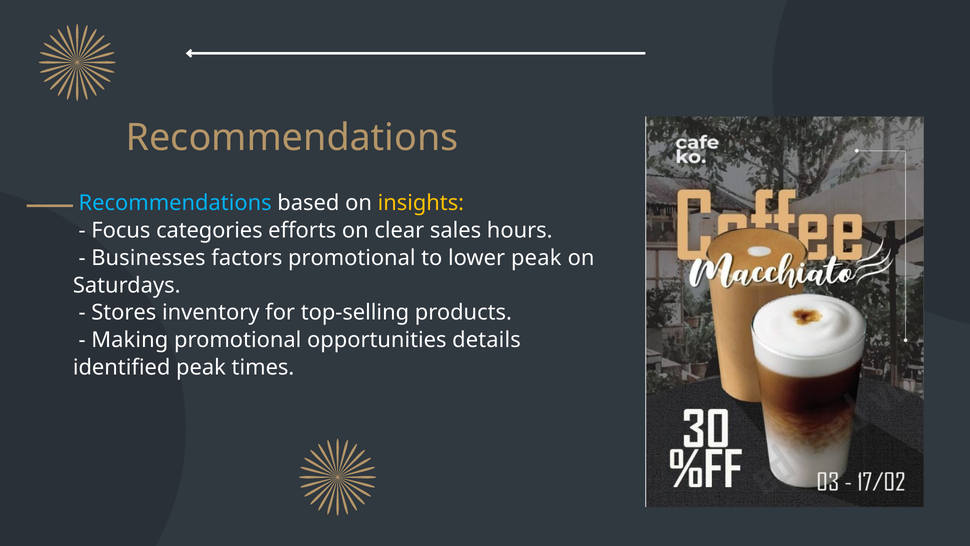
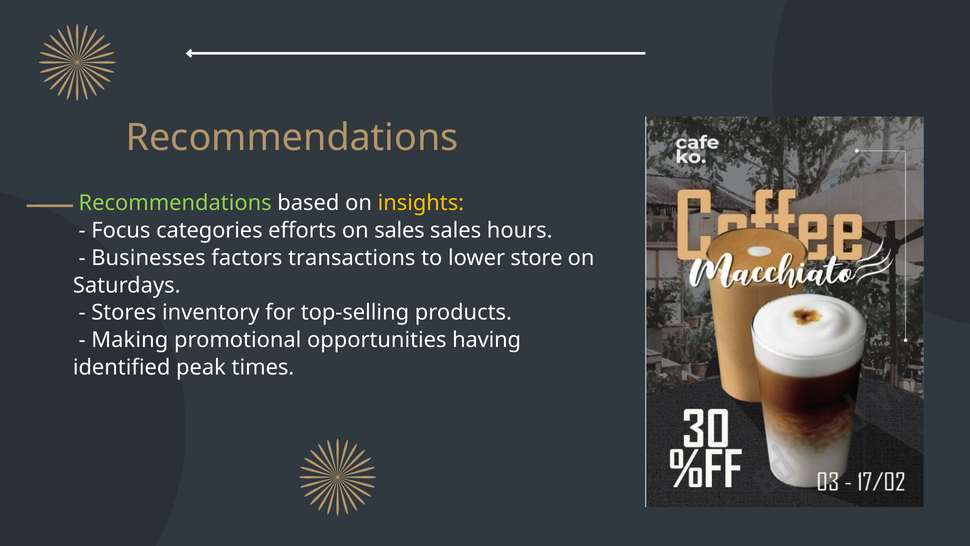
Recommendations colour: light blue -> light green (175, 203)
on clear: clear -> sales (399, 230)
factors promotional: promotional -> transactions (352, 258)
lower peak: peak -> store (537, 258)
details: details -> having (487, 340)
